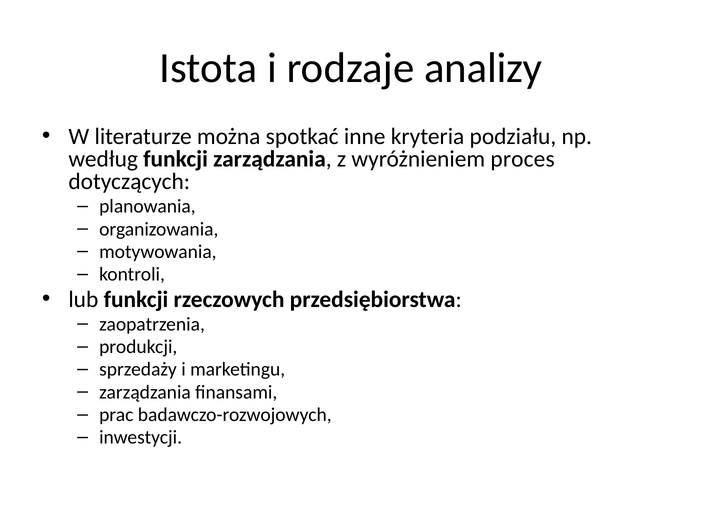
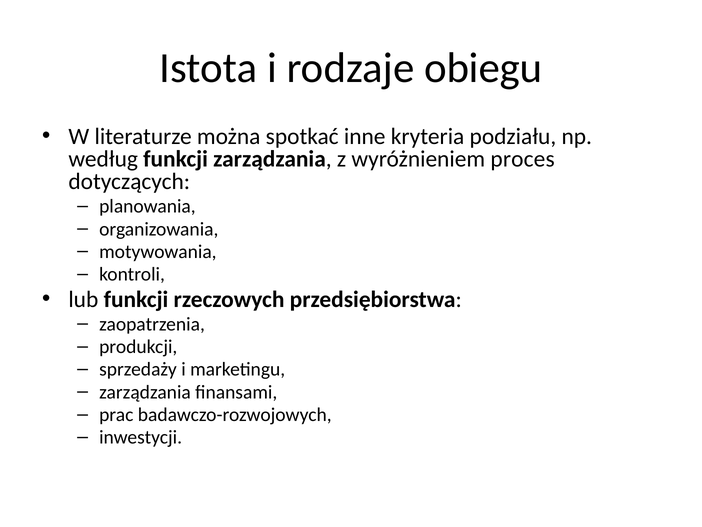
analizy: analizy -> obiegu (483, 68)
